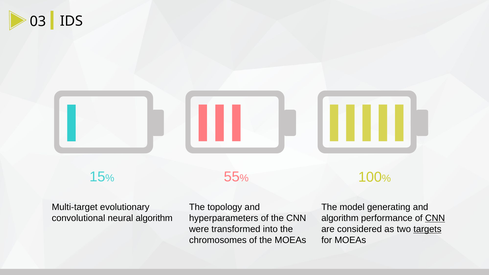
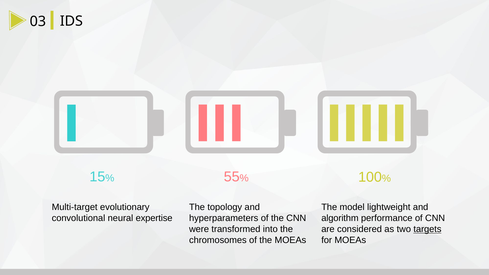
generating: generating -> lightweight (389, 207)
neural algorithm: algorithm -> expertise (154, 218)
CNN underline: present -> none (435, 218)
